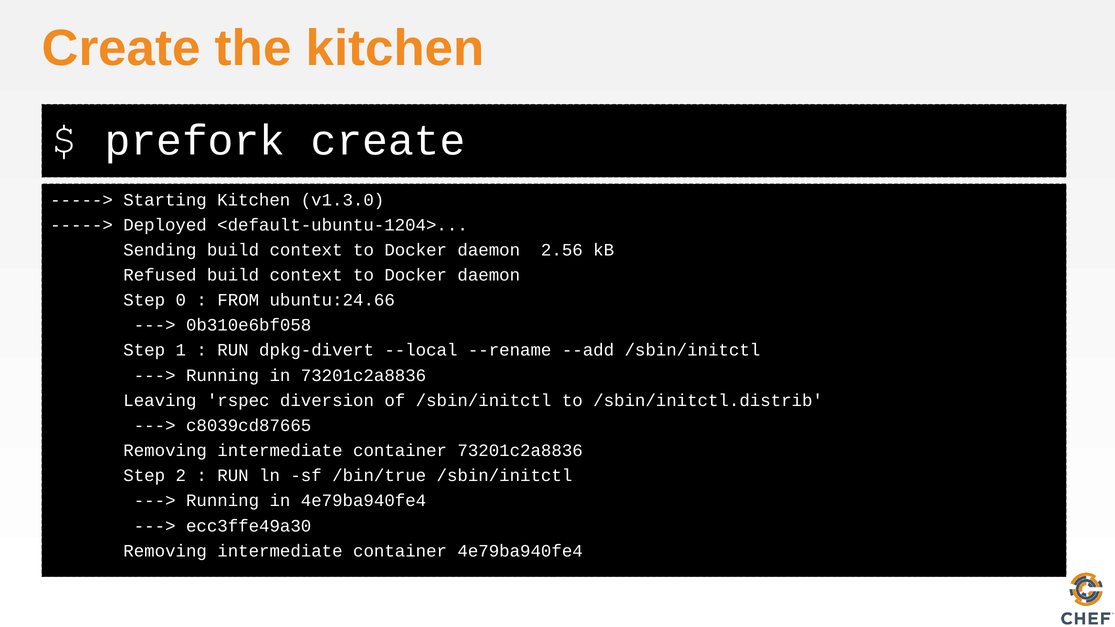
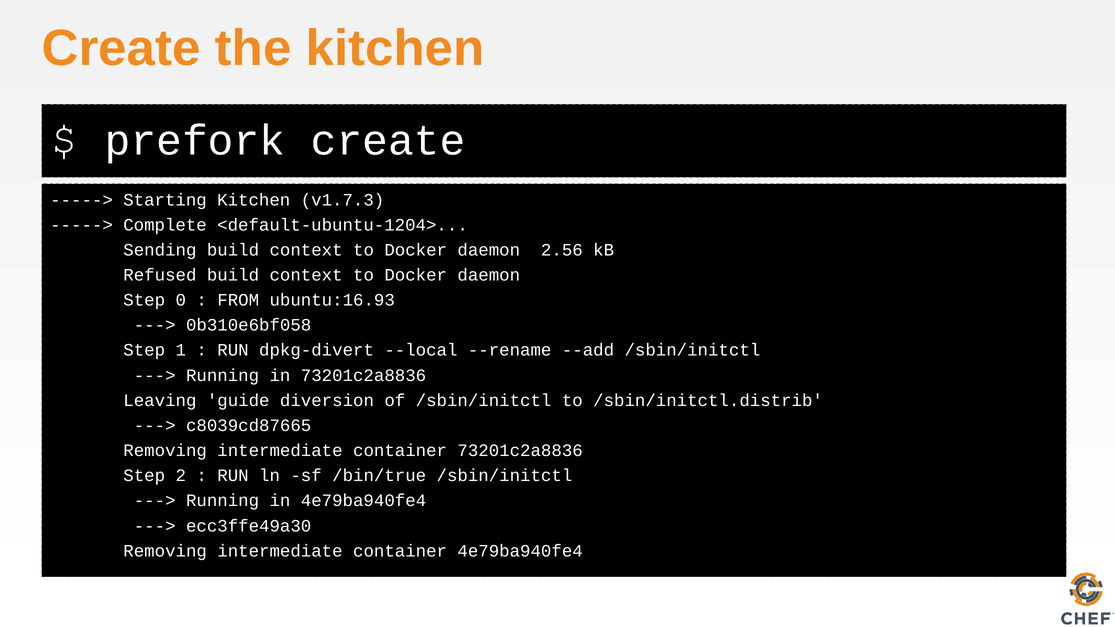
v1.3.0: v1.3.0 -> v1.7.3 (343, 200)
Deployed: Deployed -> Complete (165, 225)
ubuntu:24.66: ubuntu:24.66 -> ubuntu:16.93 (332, 300)
rspec: rspec -> guide (238, 401)
